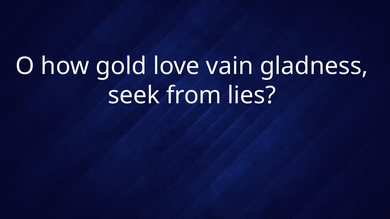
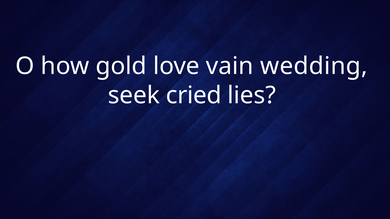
gladness: gladness -> wedding (314, 66)
from: from -> cried (194, 95)
